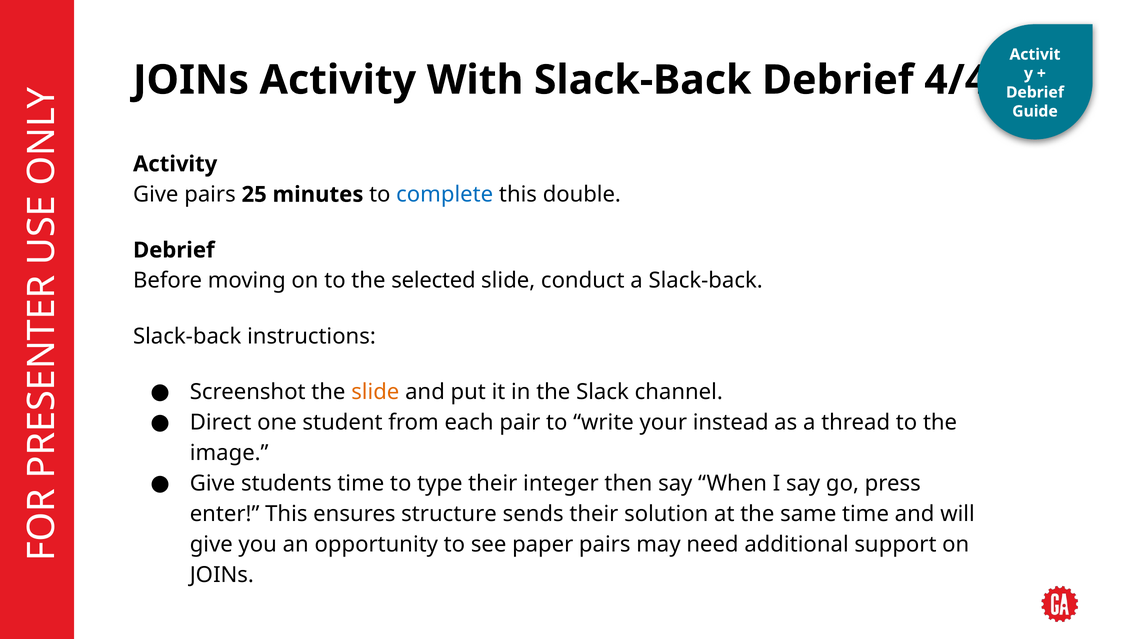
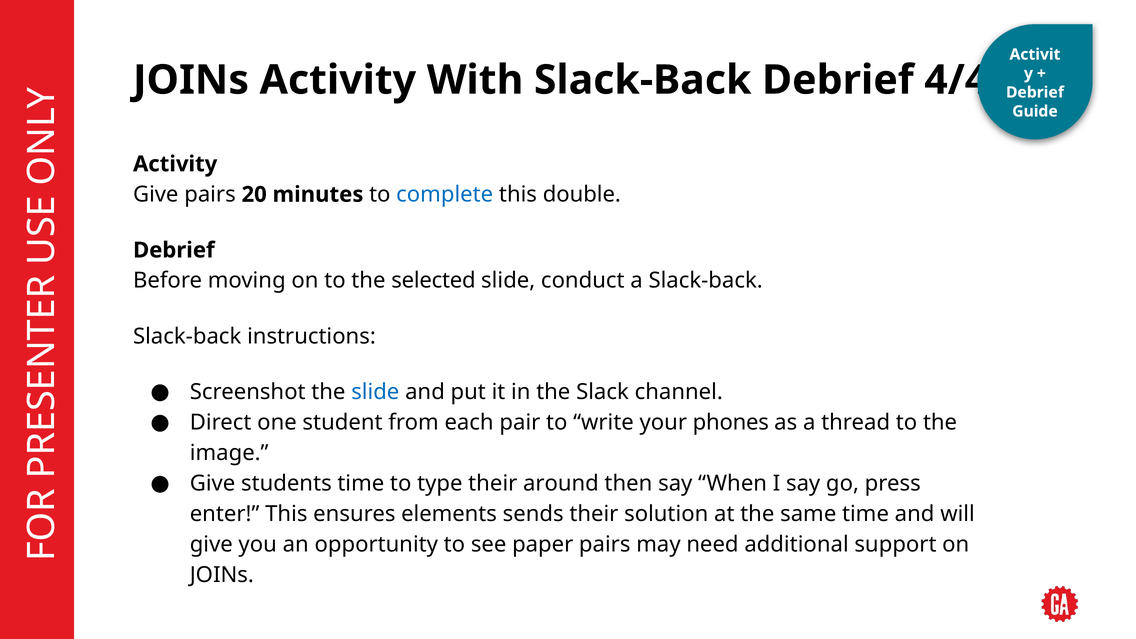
25: 25 -> 20 (254, 195)
slide colour: orange -> blue (375, 392)
instead: instead -> phones (731, 422)
integer: integer -> around (561, 483)
structure: structure -> elements (449, 514)
